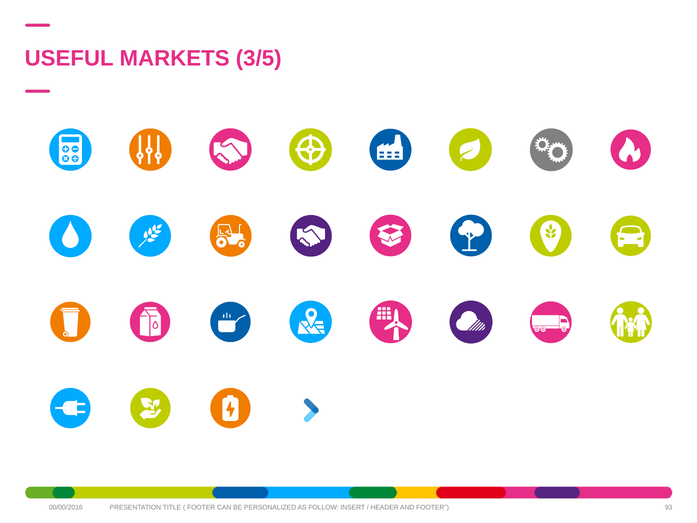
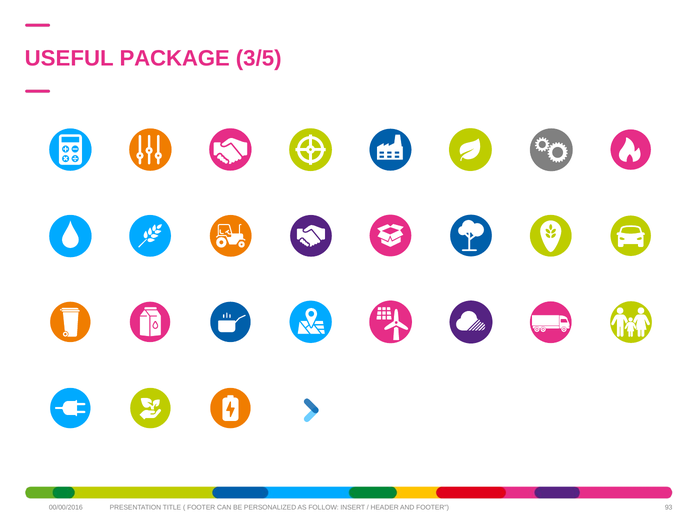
MARKETS: MARKETS -> PACKAGE (175, 58)
